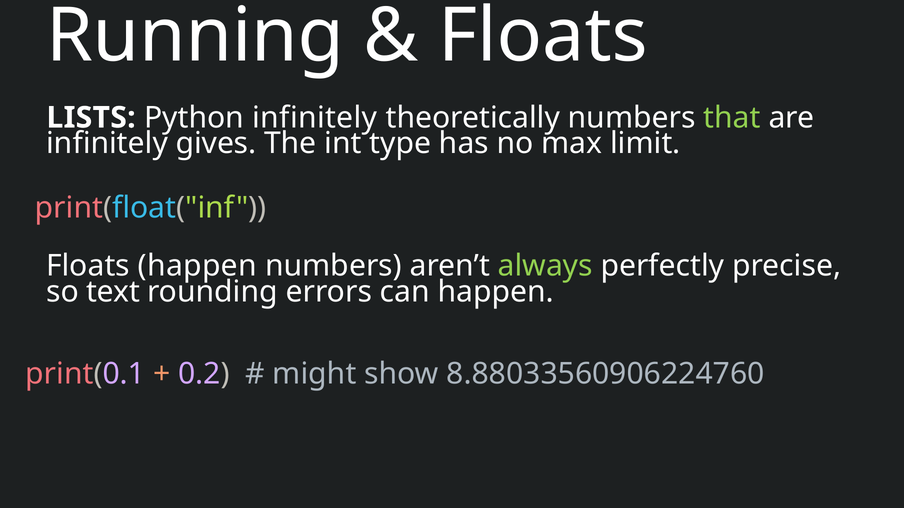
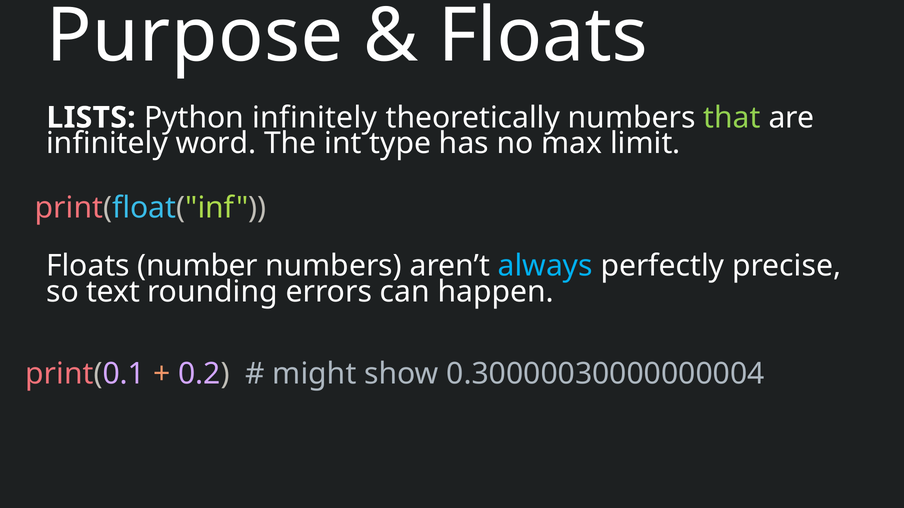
Running: Running -> Purpose (195, 36)
gives: gives -> word (216, 144)
Floats happen: happen -> number (198, 266)
always colour: light green -> light blue (545, 266)
8.88033560906224760: 8.88033560906224760 -> 0.30000030000000004 (605, 374)
